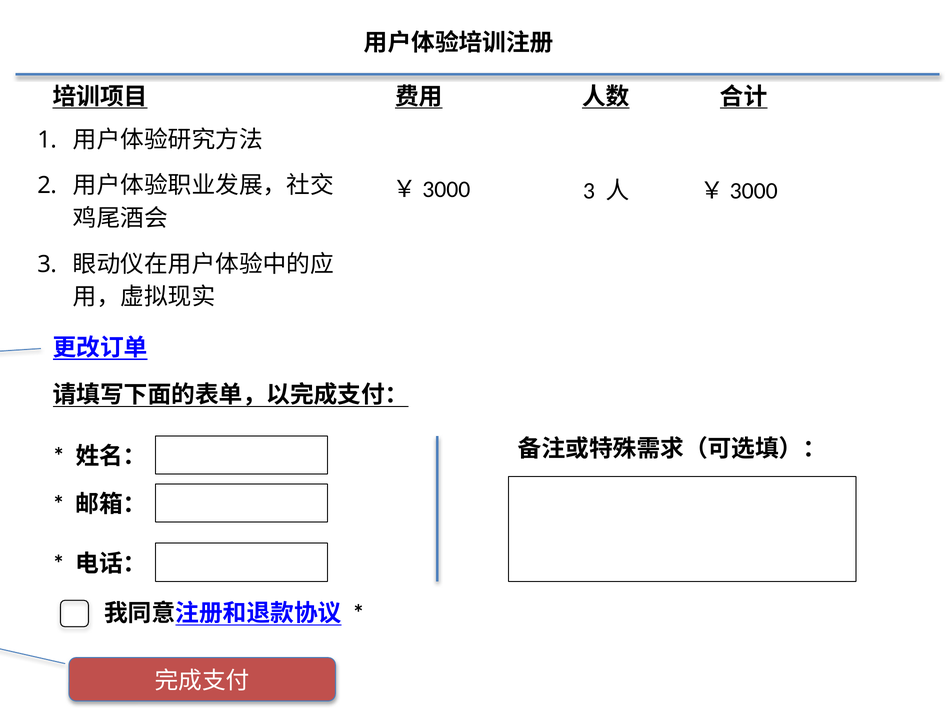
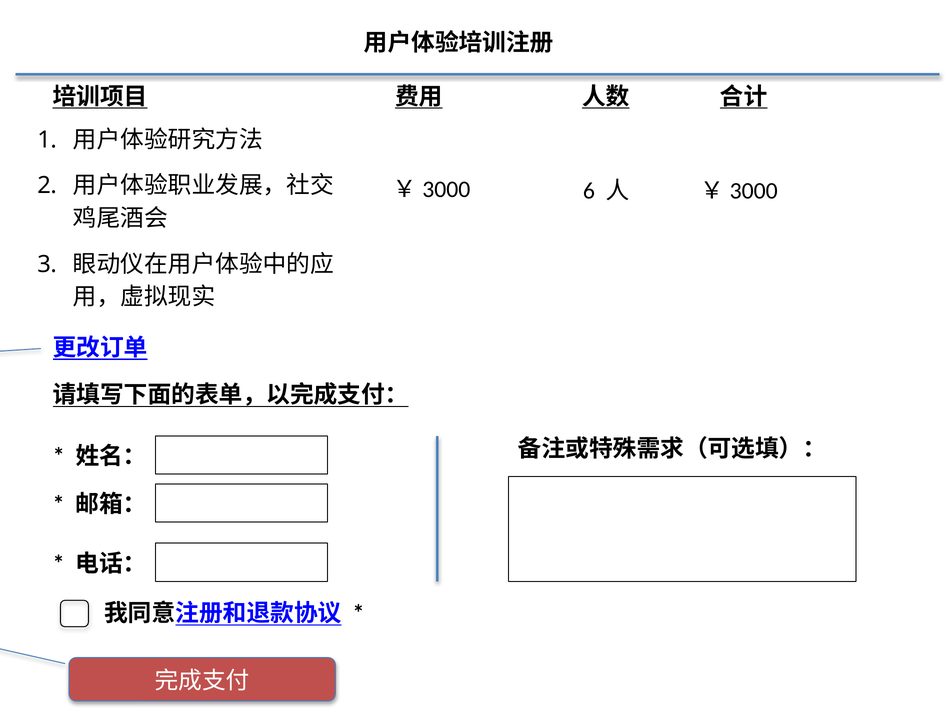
￥3000 3: 3 -> 6 (589, 191)
